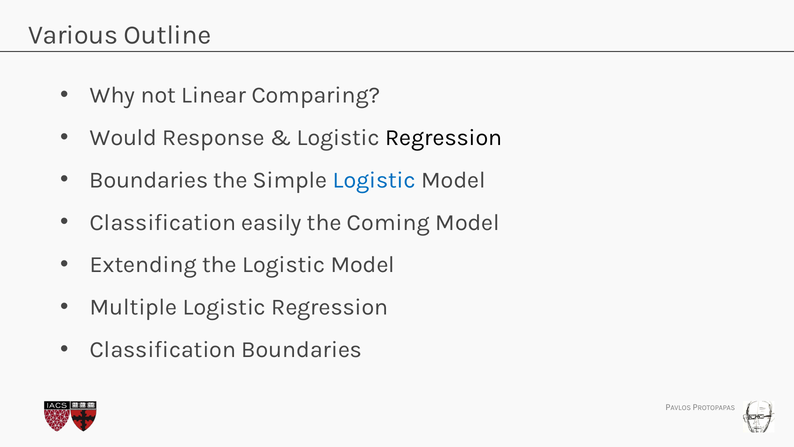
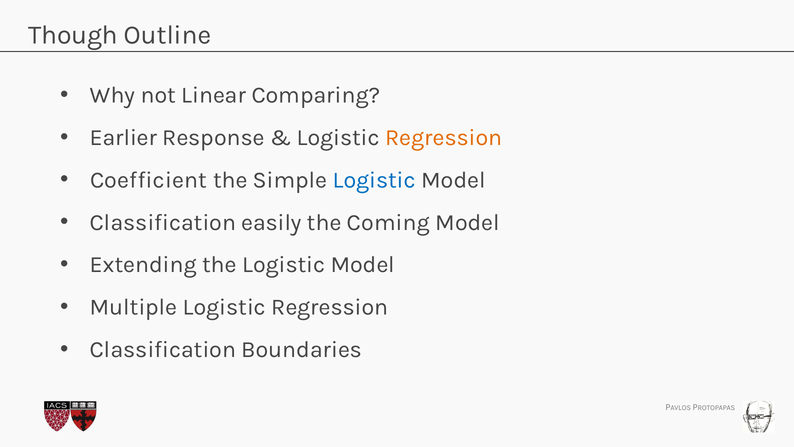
Various: Various -> Though (73, 35)
Would: Would -> Earlier (123, 138)
Regression colour: black -> orange (444, 138)
Boundaries: Boundaries -> Coefficient (149, 180)
